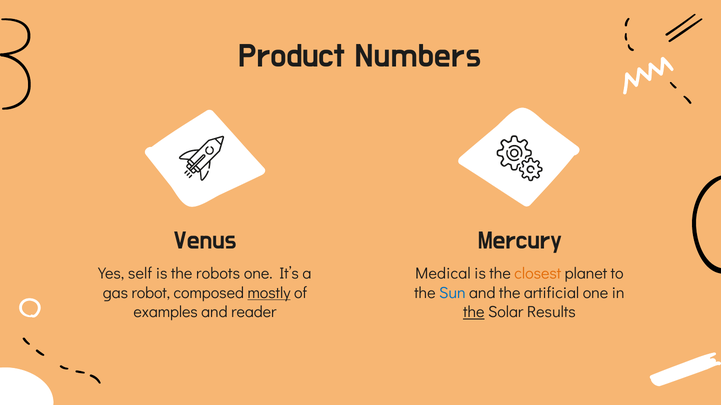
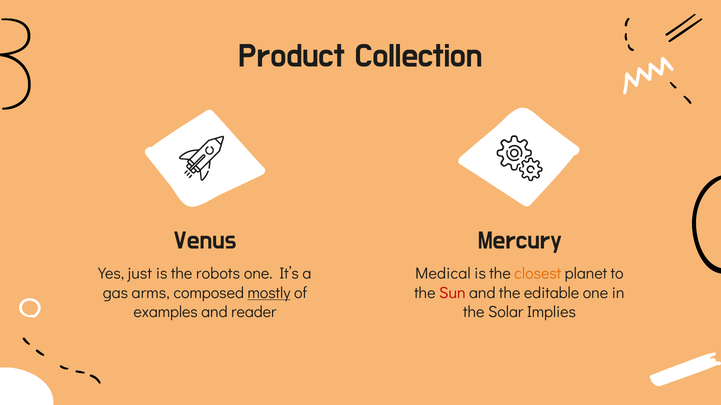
Numbers: Numbers -> Collection (419, 56)
self: self -> just (140, 274)
robot: robot -> arms (151, 293)
Sun colour: blue -> red (452, 293)
artificial: artificial -> editable (552, 293)
the underline: present -> none (474, 313)
Results: Results -> Implies (551, 313)
